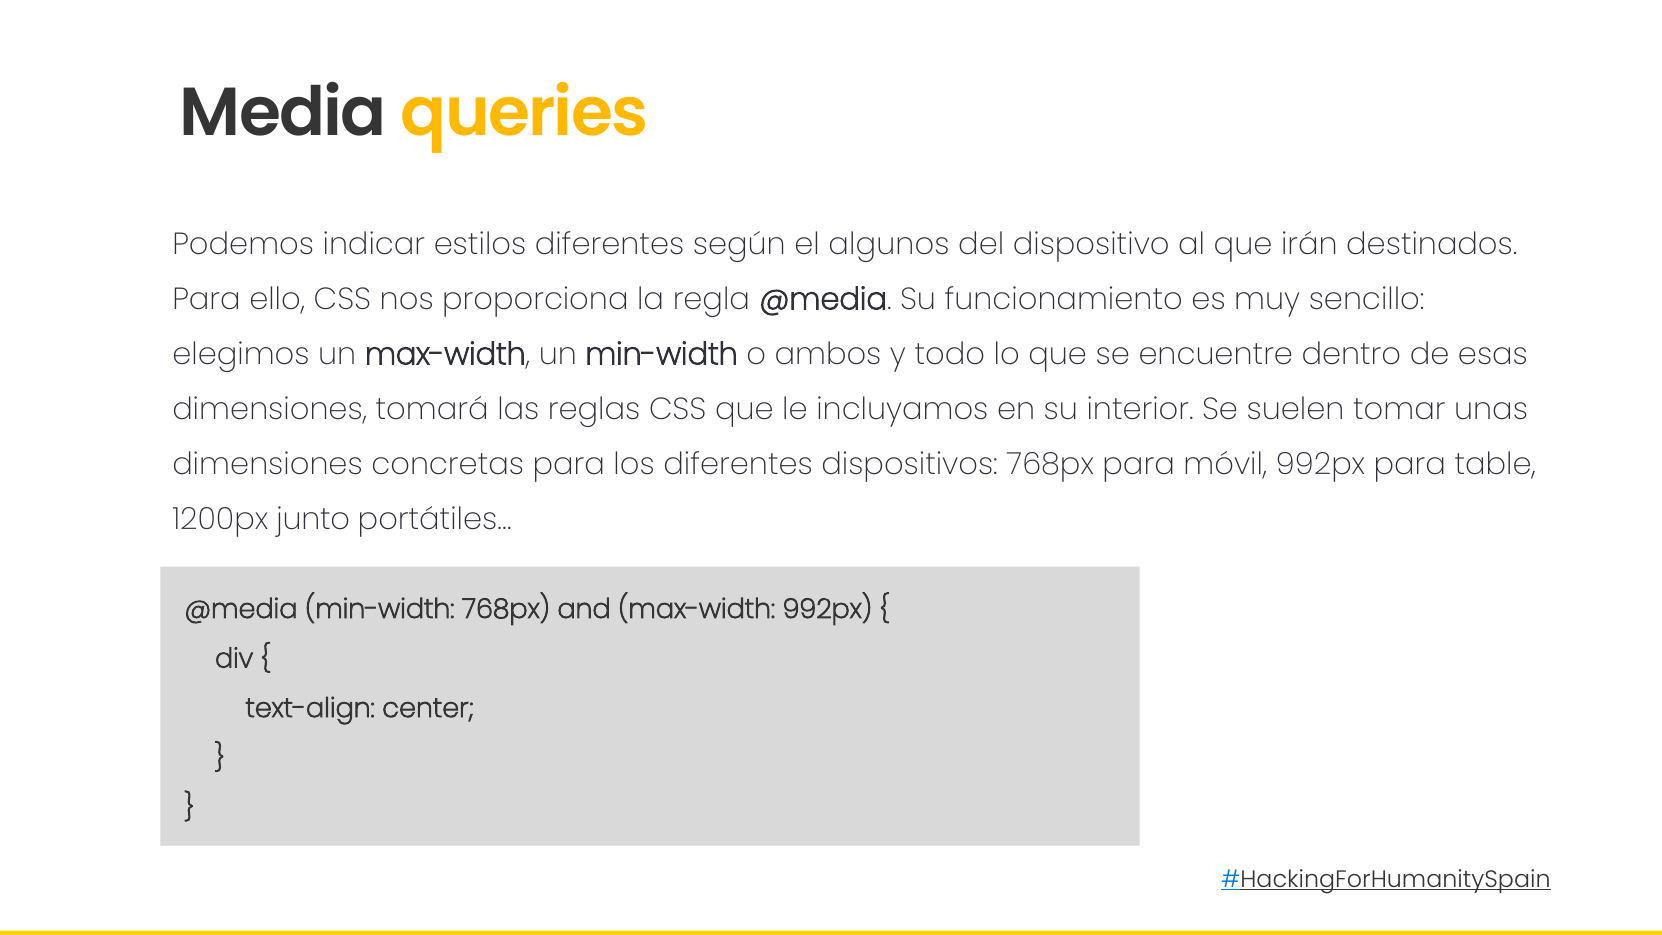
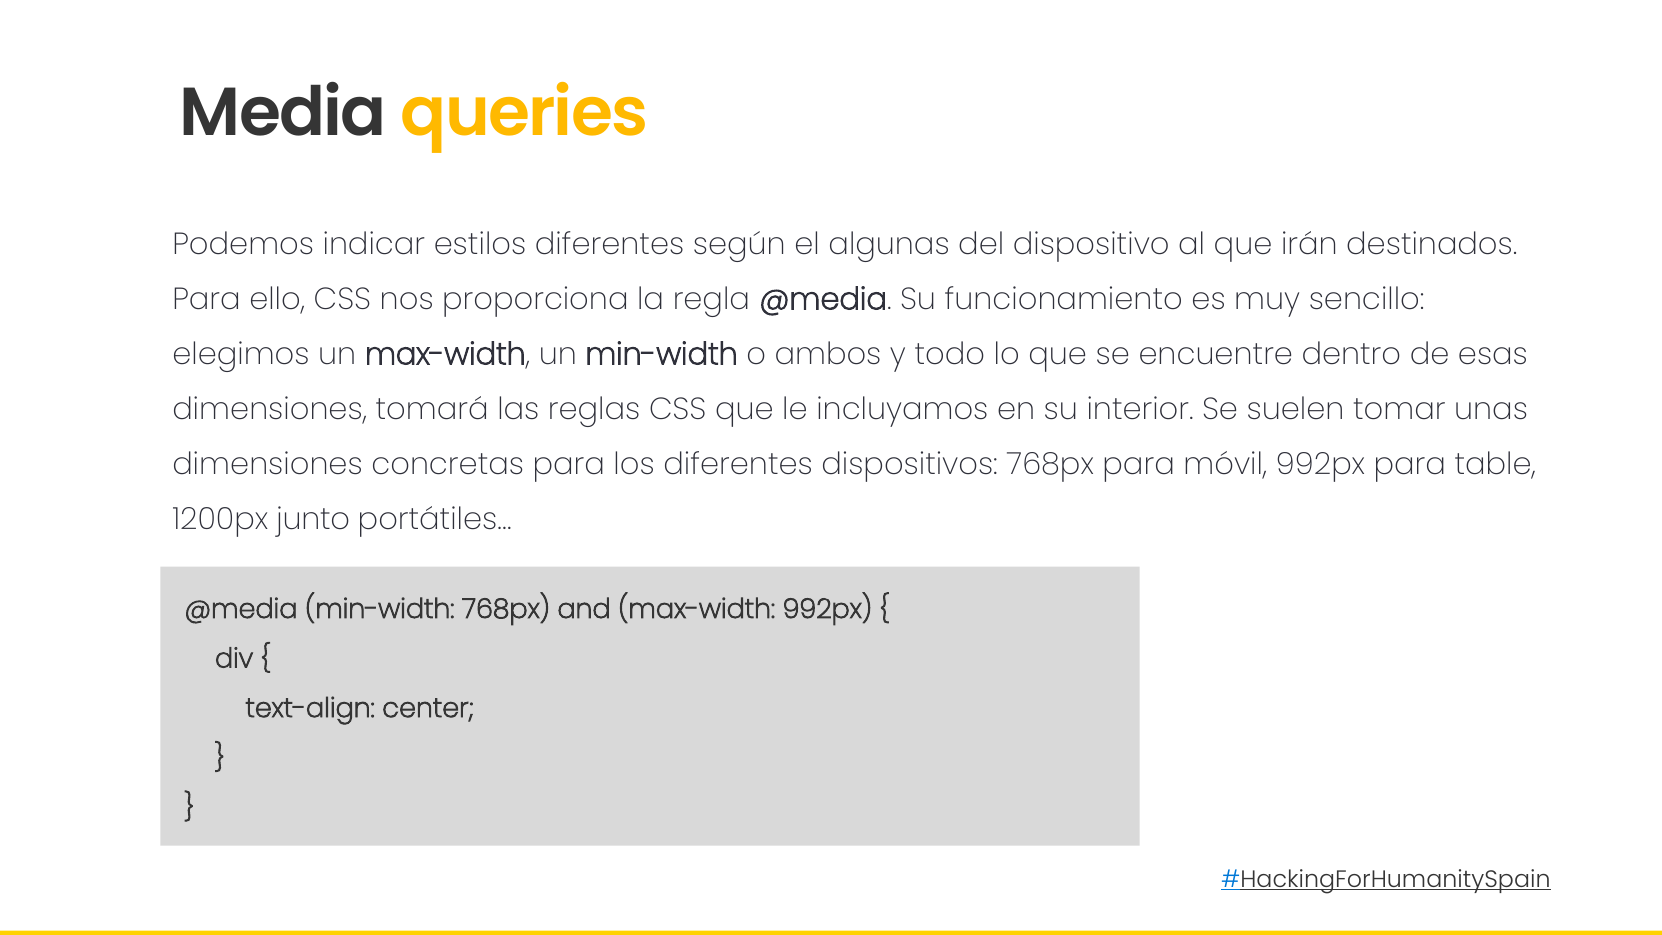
algunos: algunos -> algunas (889, 244)
